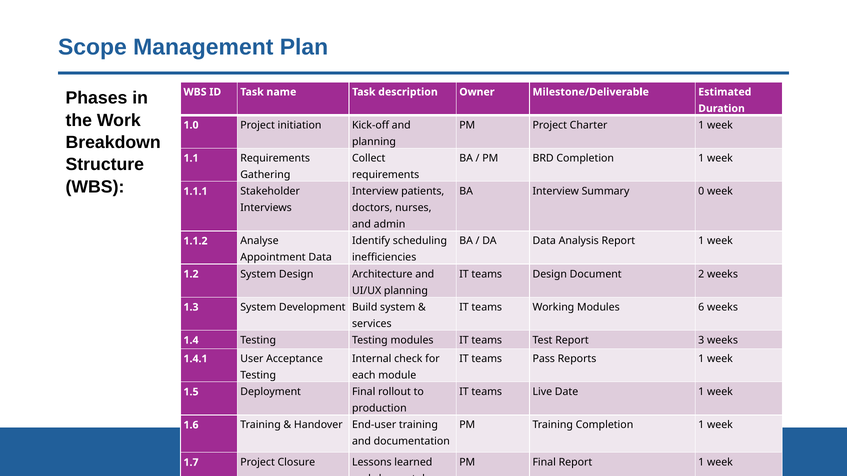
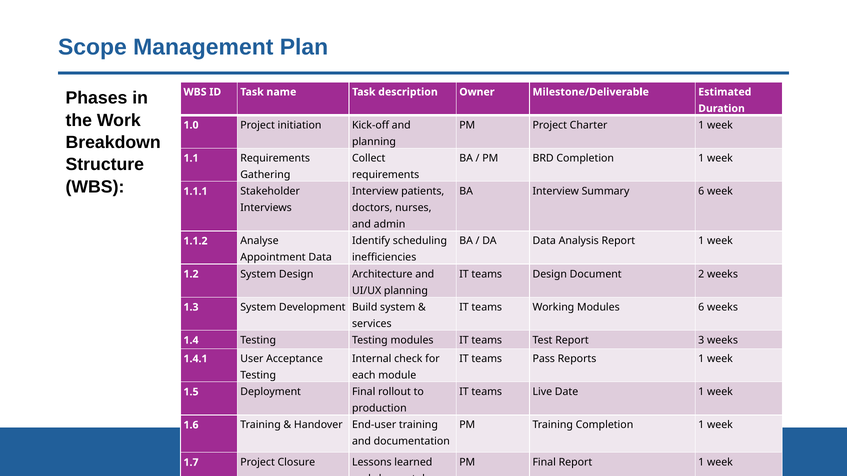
Summary 0: 0 -> 6 (701, 191)
